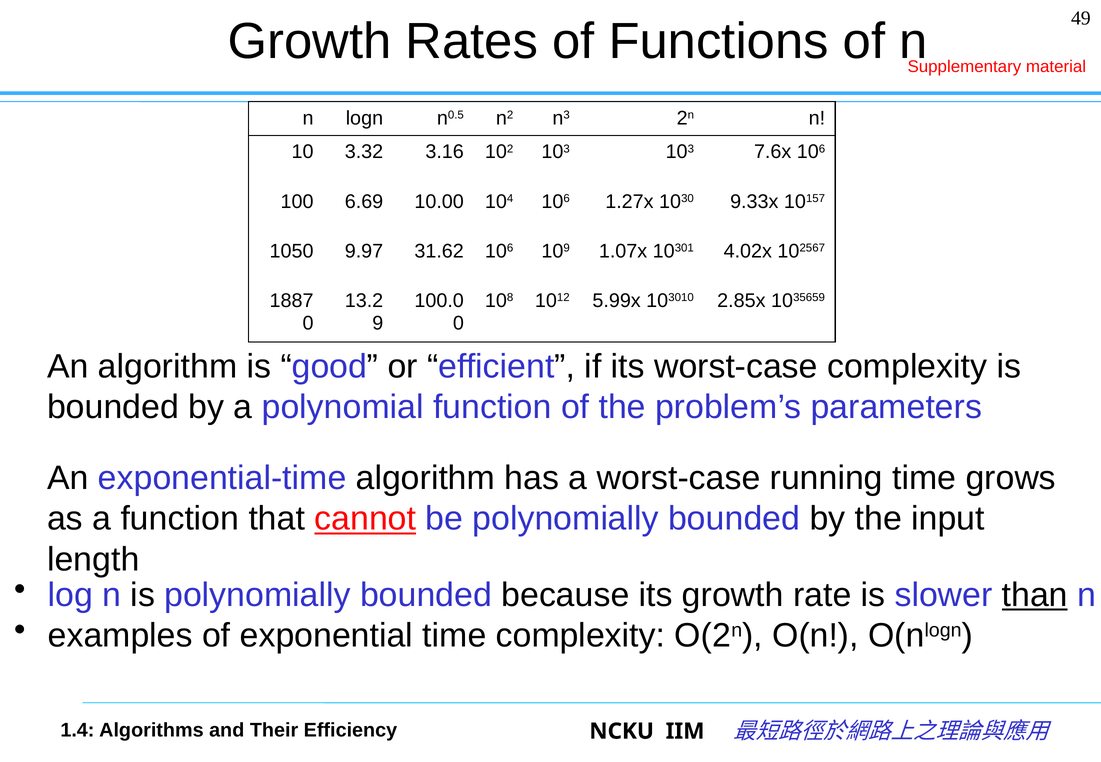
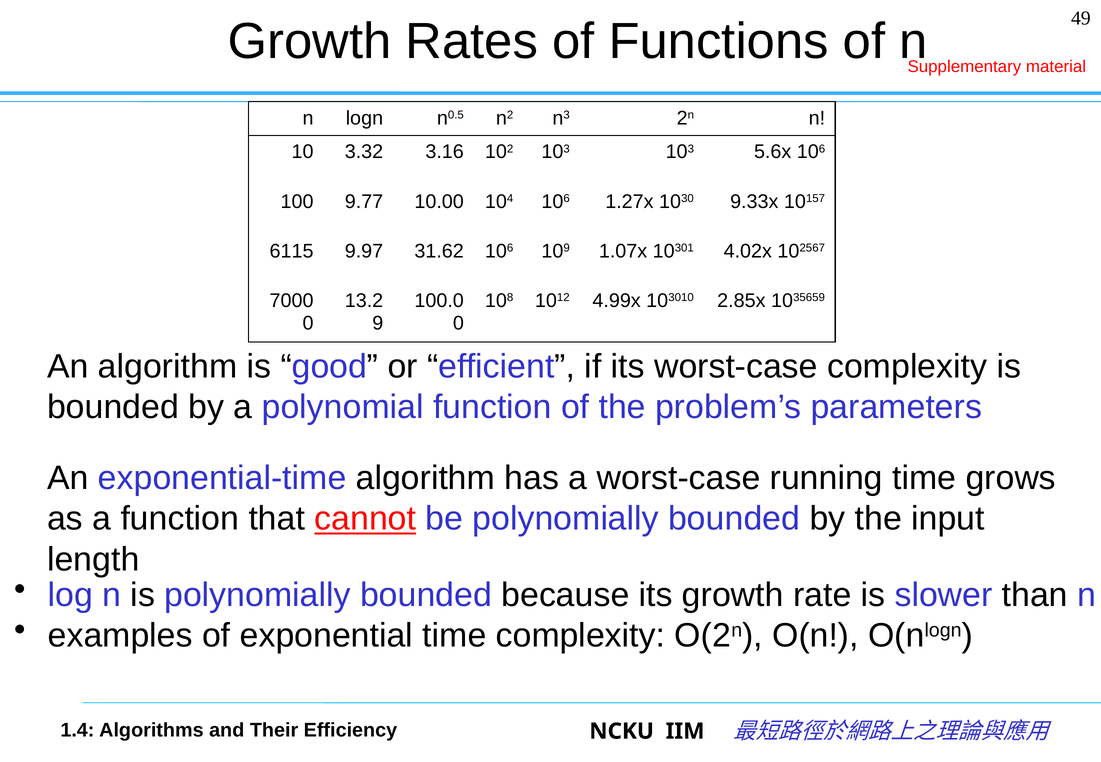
7.6x: 7.6x -> 5.6x (773, 152)
6.69: 6.69 -> 9.77 (364, 202)
1050: 1050 -> 6115 (292, 251)
1887: 1887 -> 7000 (292, 301)
5.99x: 5.99x -> 4.99x (617, 301)
than underline: present -> none (1035, 595)
